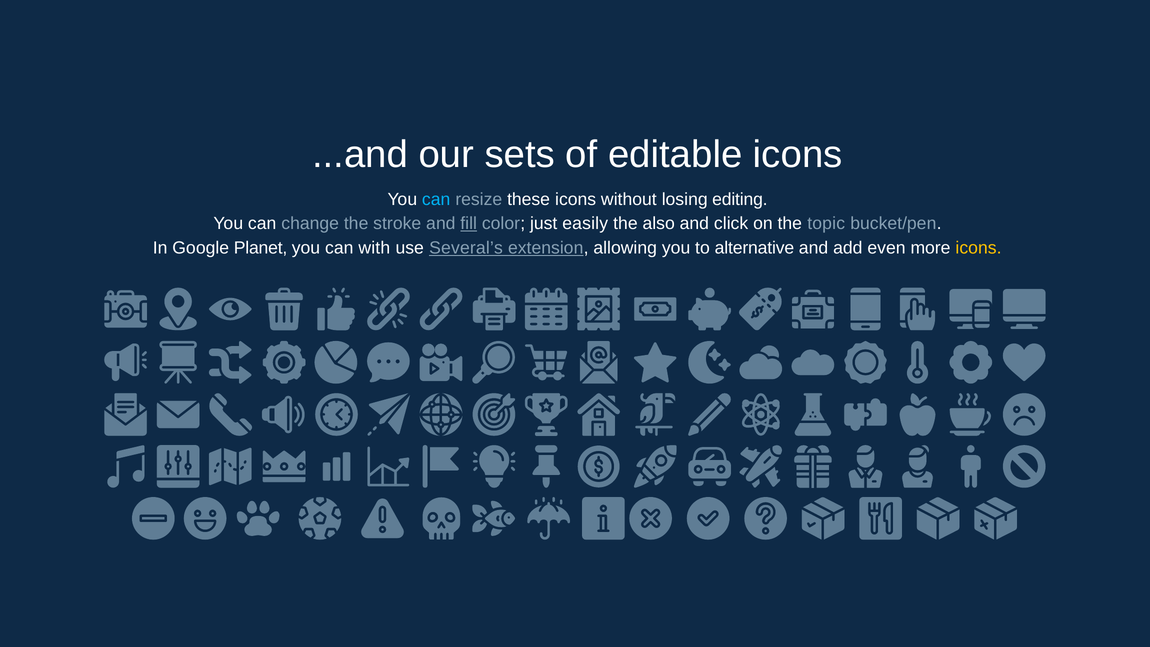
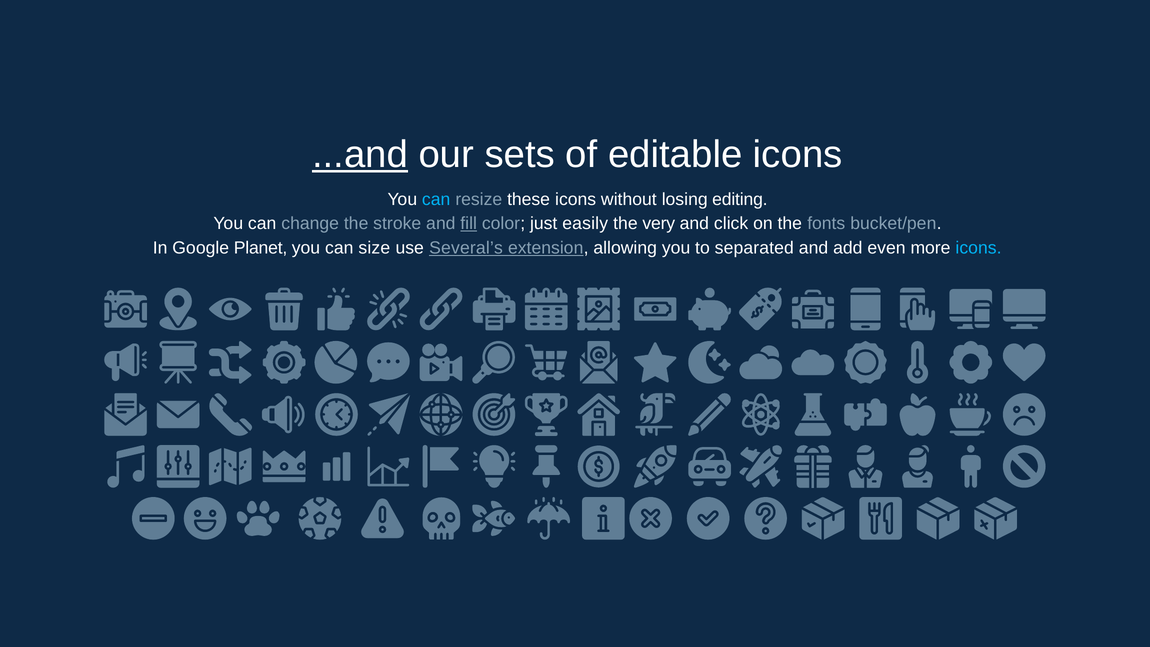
...and underline: none -> present (360, 155)
also: also -> very (659, 223)
topic: topic -> fonts (826, 223)
with: with -> size (374, 248)
alternative: alternative -> separated (754, 248)
icons colour: yellow -> light blue (978, 248)
